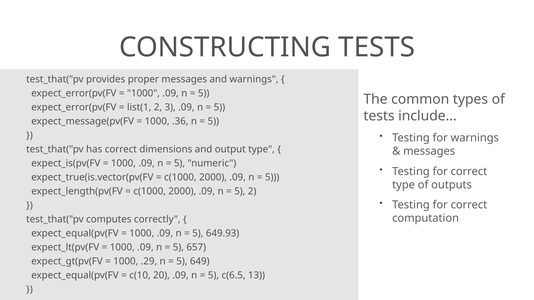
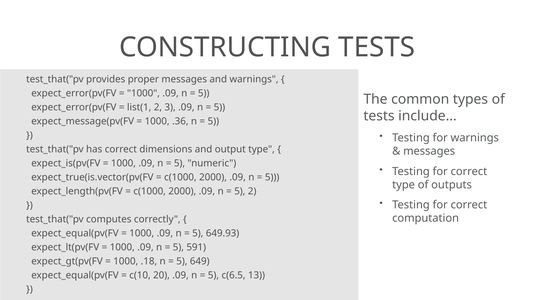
657: 657 -> 591 (196, 247)
.29: .29 -> .18 (149, 261)
